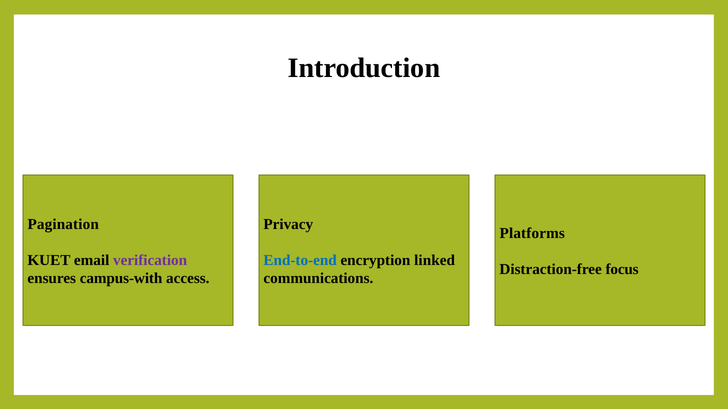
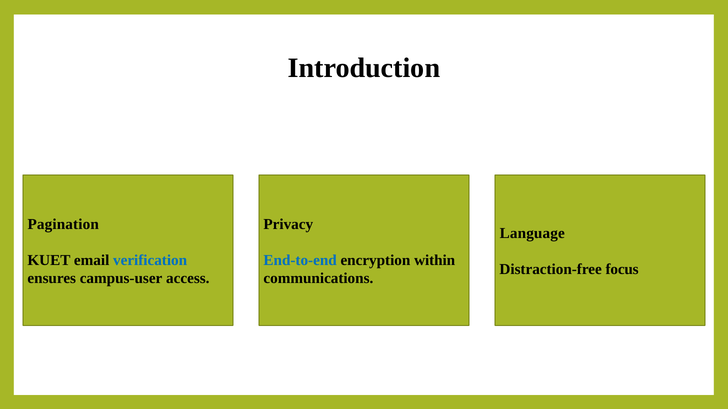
Platforms: Platforms -> Language (532, 234)
verification colour: purple -> blue (150, 261)
linked: linked -> within (435, 261)
campus-with: campus-with -> campus-user (121, 279)
